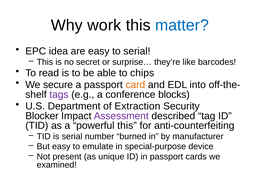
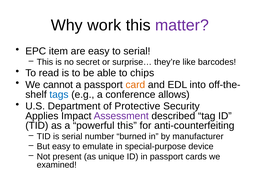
matter colour: blue -> purple (182, 25)
idea: idea -> item (58, 51)
secure: secure -> cannot (58, 85)
tags colour: purple -> blue (59, 94)
blocks: blocks -> allows (174, 94)
Extraction: Extraction -> Protective (137, 106)
Blocker: Blocker -> Applies (42, 116)
